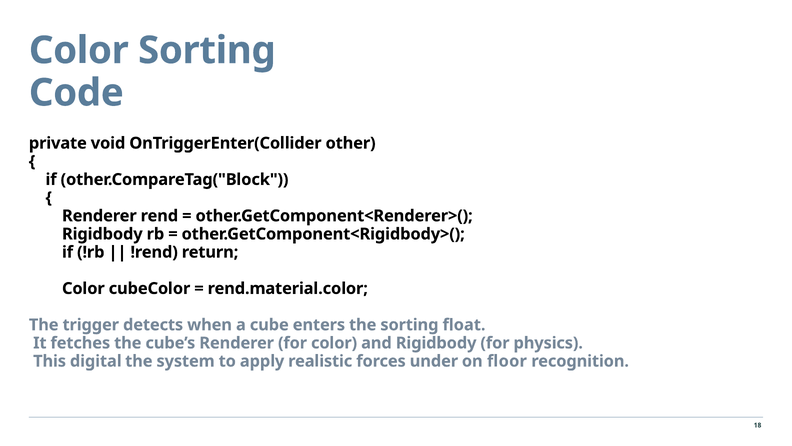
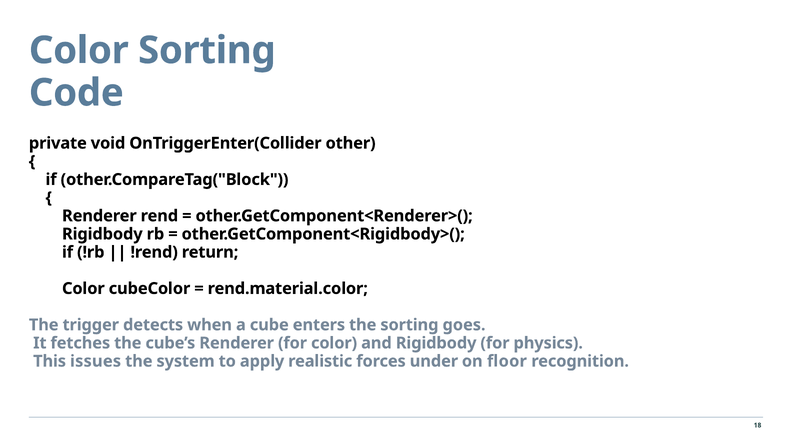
float: float -> goes (464, 324)
digital: digital -> issues (96, 361)
